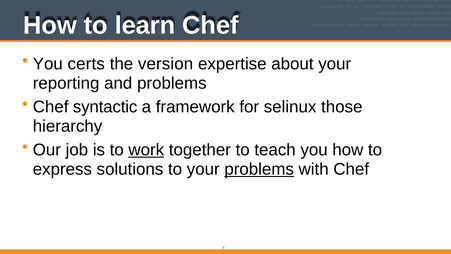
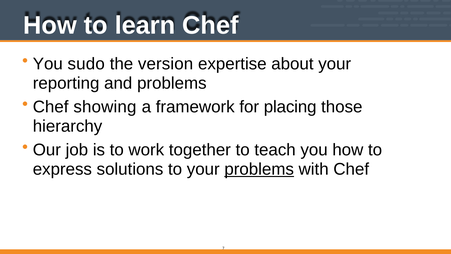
certs: certs -> sudo (86, 64)
syntactic: syntactic -> showing (105, 107)
selinux: selinux -> placing (290, 107)
work underline: present -> none (146, 150)
